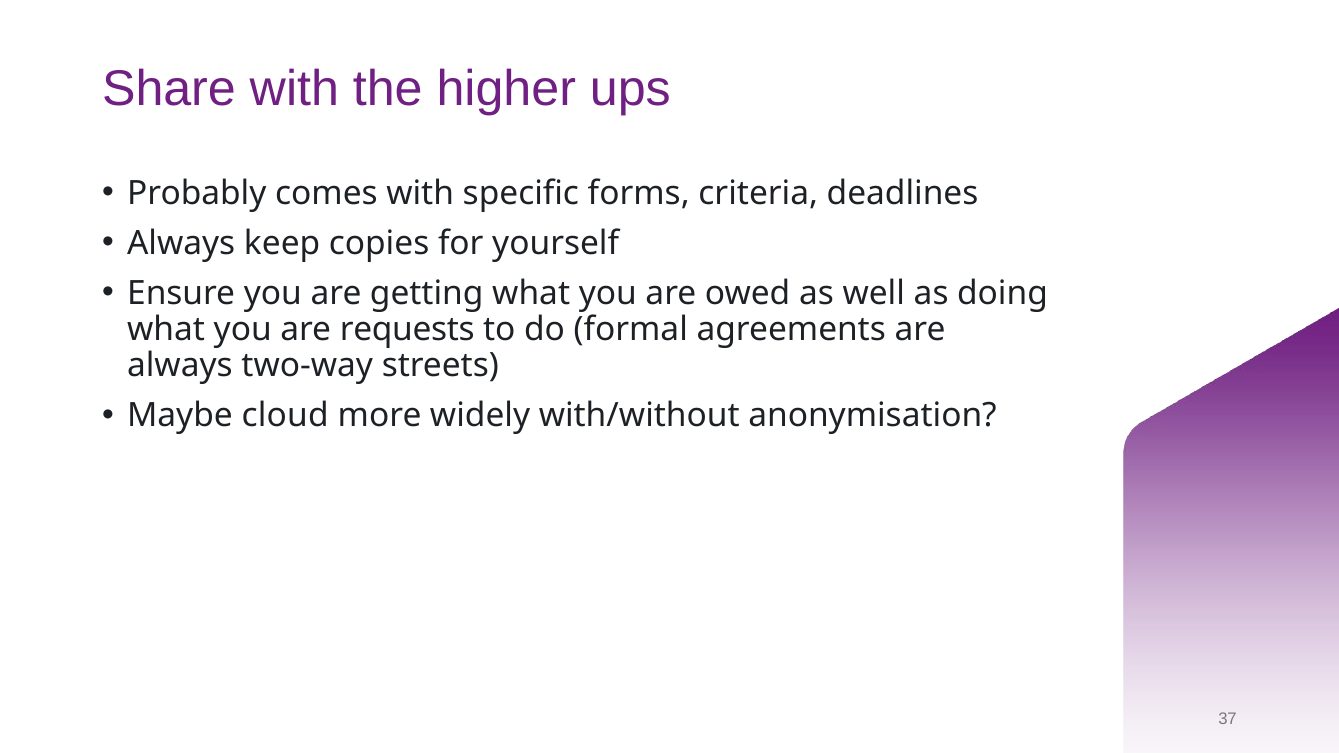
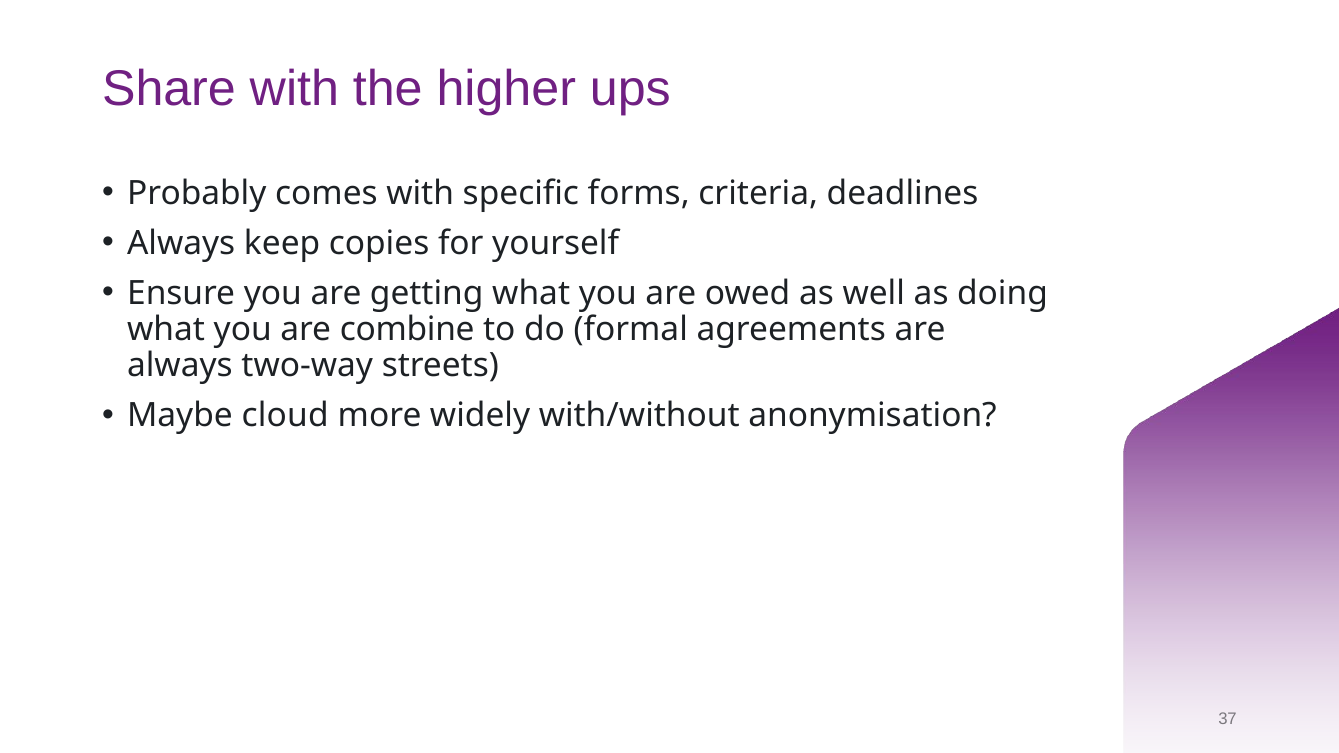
requests: requests -> combine (407, 329)
